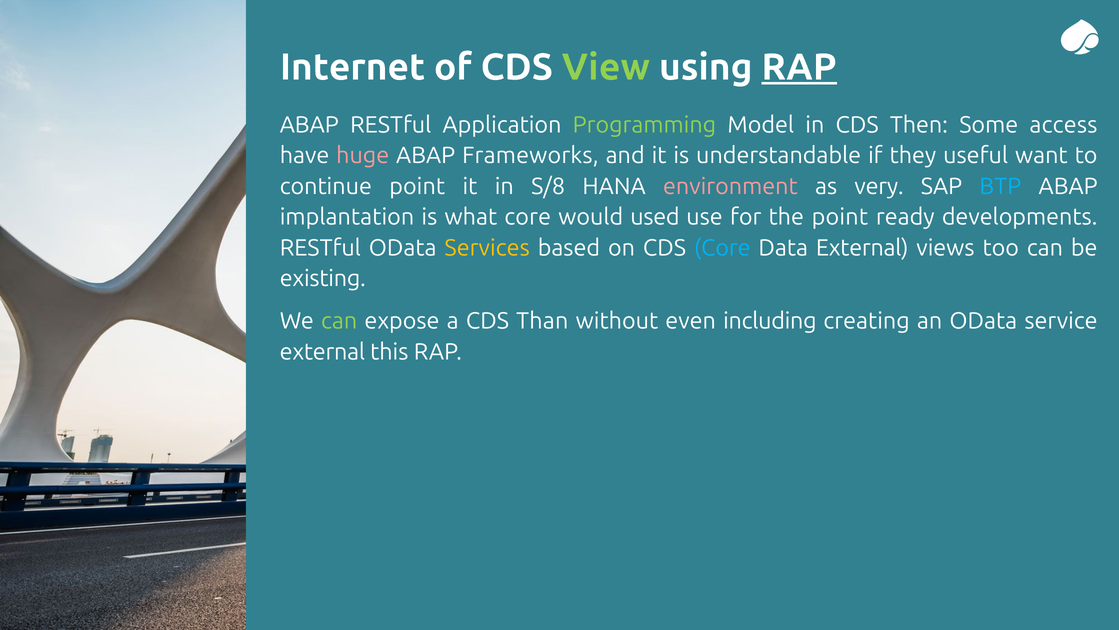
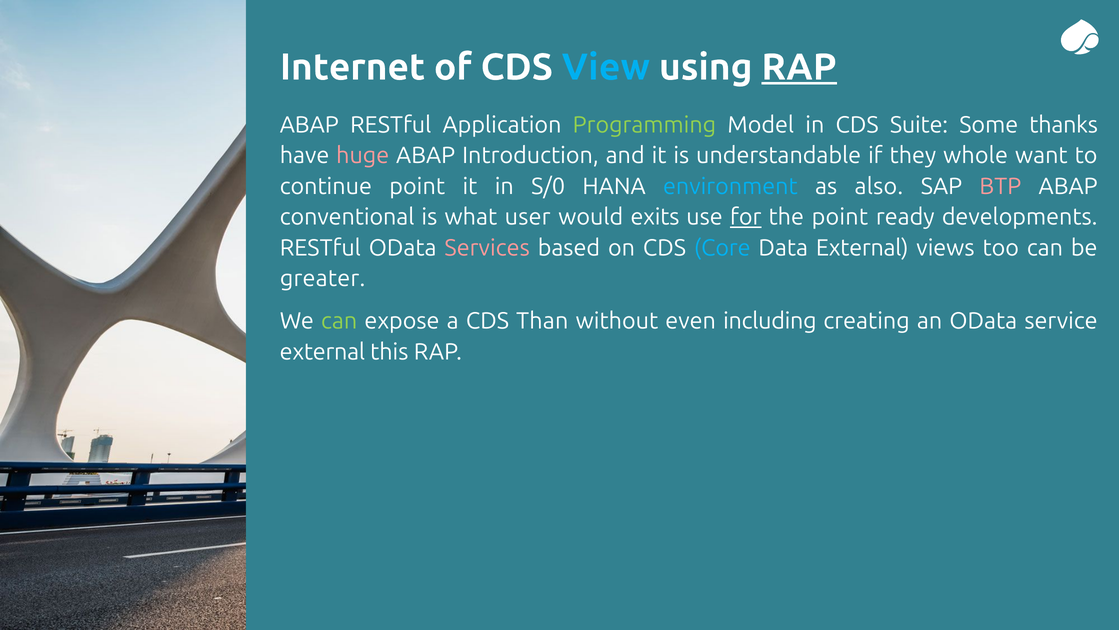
View colour: light green -> light blue (606, 67)
Then: Then -> Suite (919, 125)
access: access -> thanks (1064, 125)
Frameworks: Frameworks -> Introduction (530, 155)
useful: useful -> whole (976, 155)
S/8: S/8 -> S/0 (548, 186)
environment colour: pink -> light blue (730, 186)
very: very -> also (879, 186)
BTP colour: light blue -> pink (1000, 186)
implantation: implantation -> conventional (347, 217)
what core: core -> user (528, 217)
used: used -> exits (655, 217)
for underline: none -> present (746, 217)
Services colour: yellow -> pink (487, 248)
existing: existing -> greater (323, 279)
